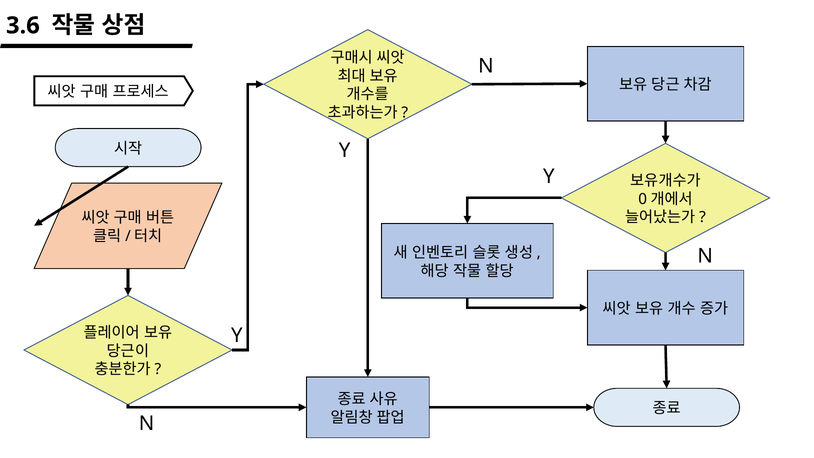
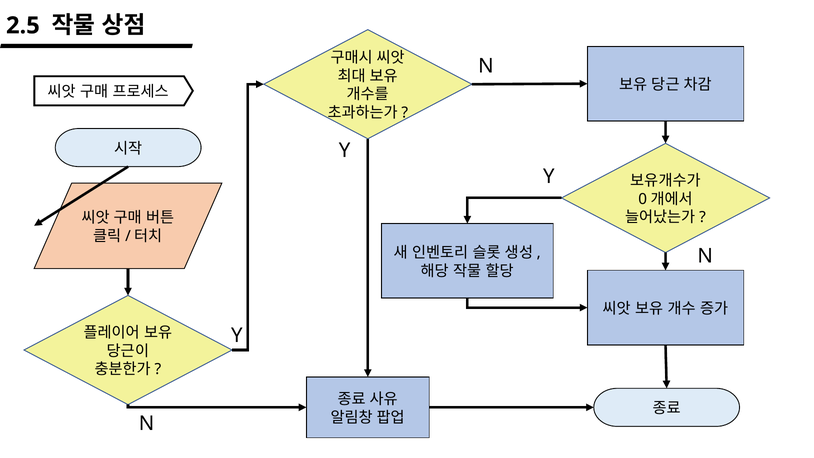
3.6: 3.6 -> 2.5 (23, 26)
